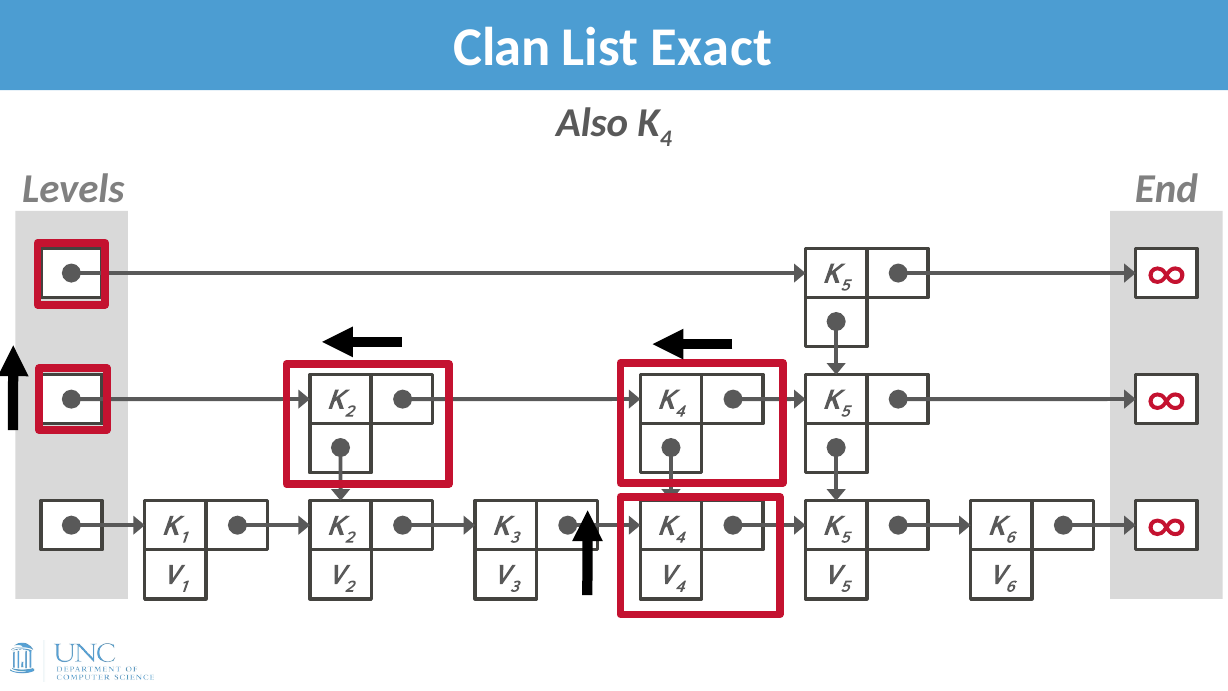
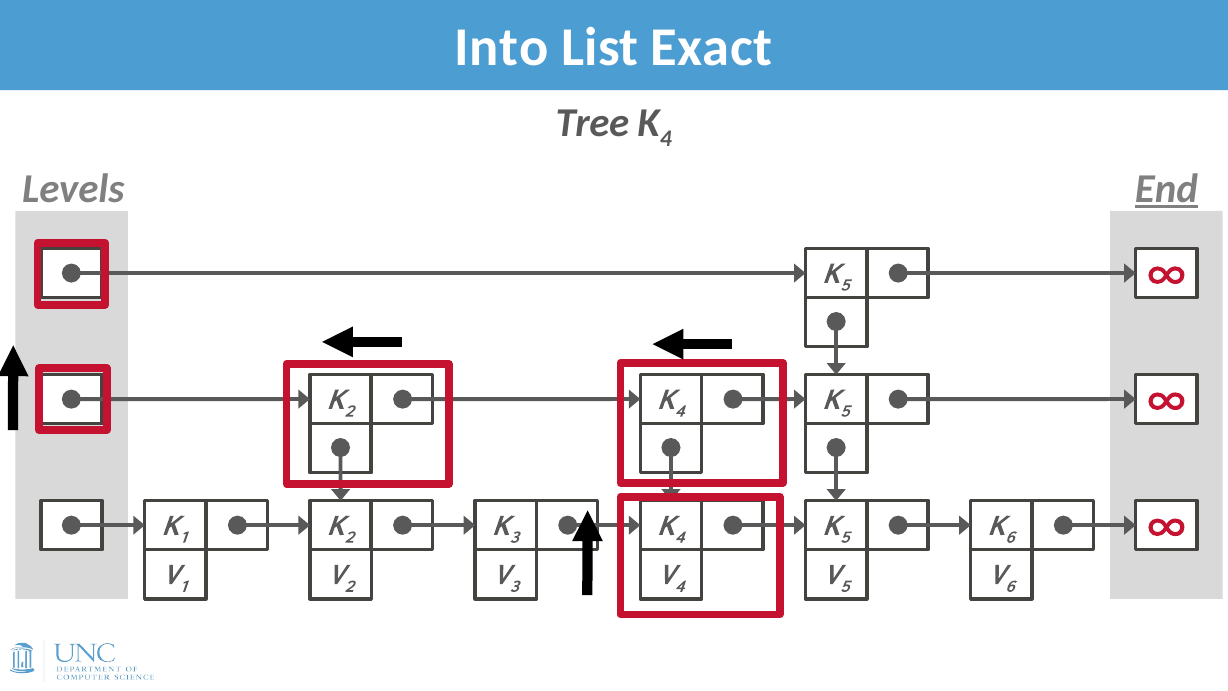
Clan: Clan -> Into (502, 47)
Also: Also -> Tree (592, 123)
End underline: none -> present (1166, 189)
